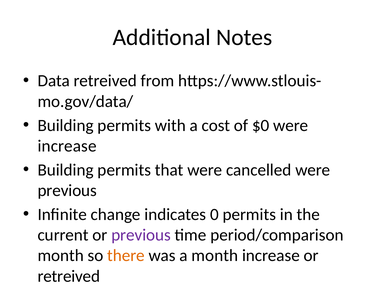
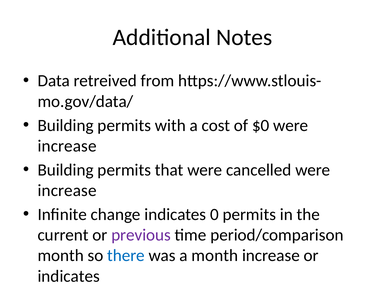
previous: previous -> increase (67, 190)
there colour: orange -> blue (126, 255)
retreived: retreived -> indicates (69, 276)
